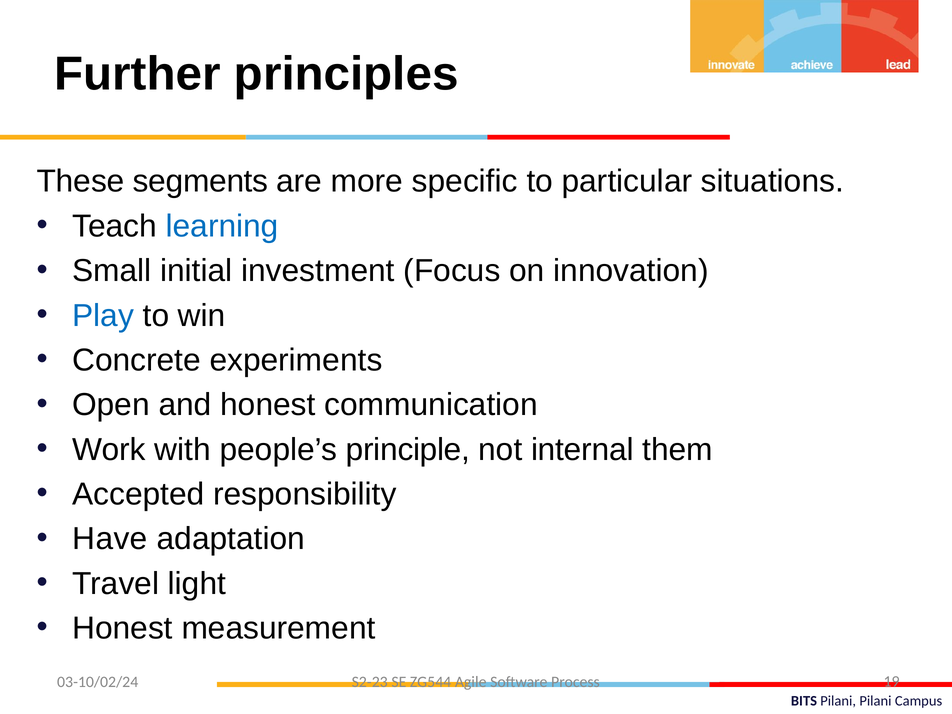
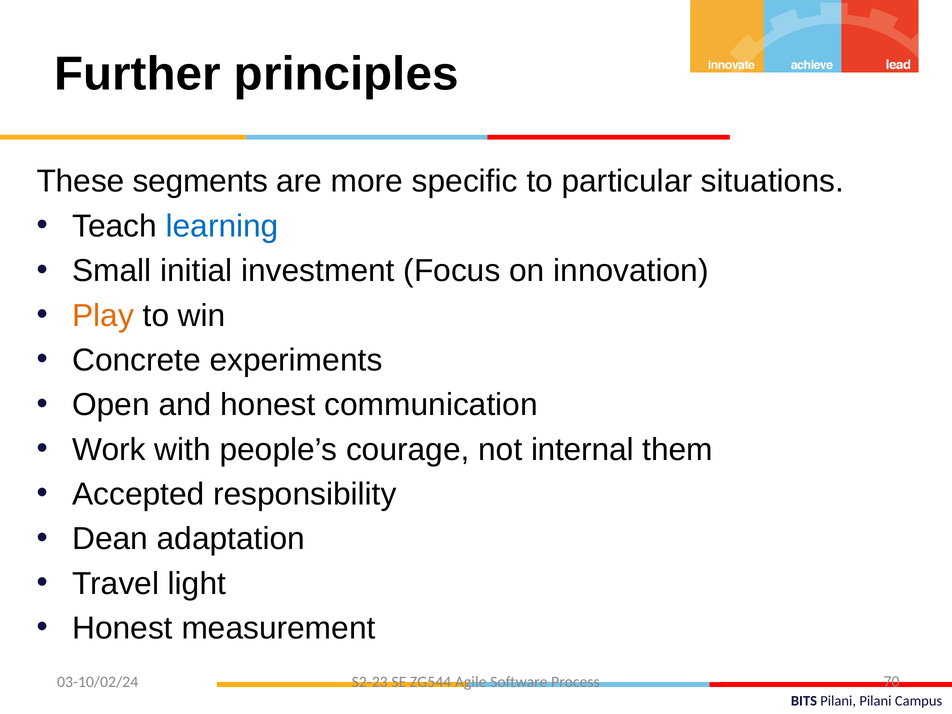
Play colour: blue -> orange (103, 316)
principle: principle -> courage (408, 450)
Have: Have -> Dean (110, 539)
19: 19 -> 70 (892, 682)
